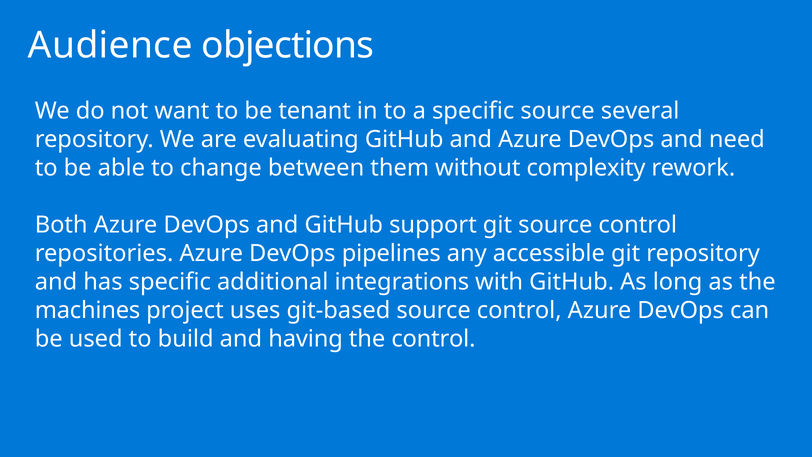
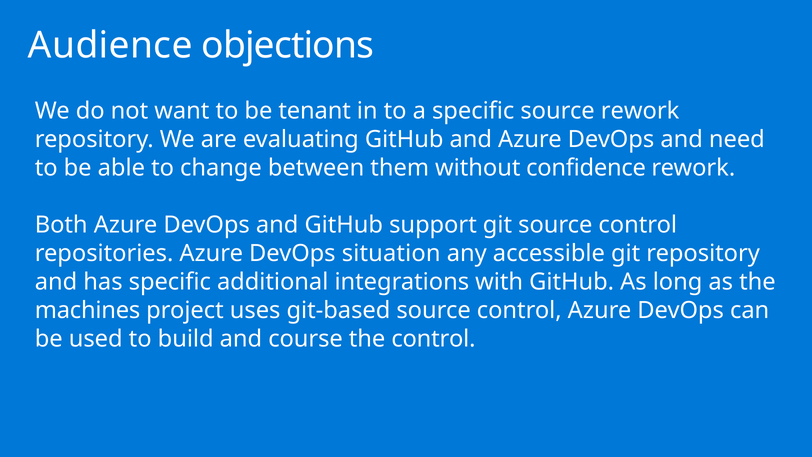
source several: several -> rework (640, 111)
complexity: complexity -> confidence (586, 168)
pipelines: pipelines -> situation (391, 253)
having: having -> course (306, 339)
